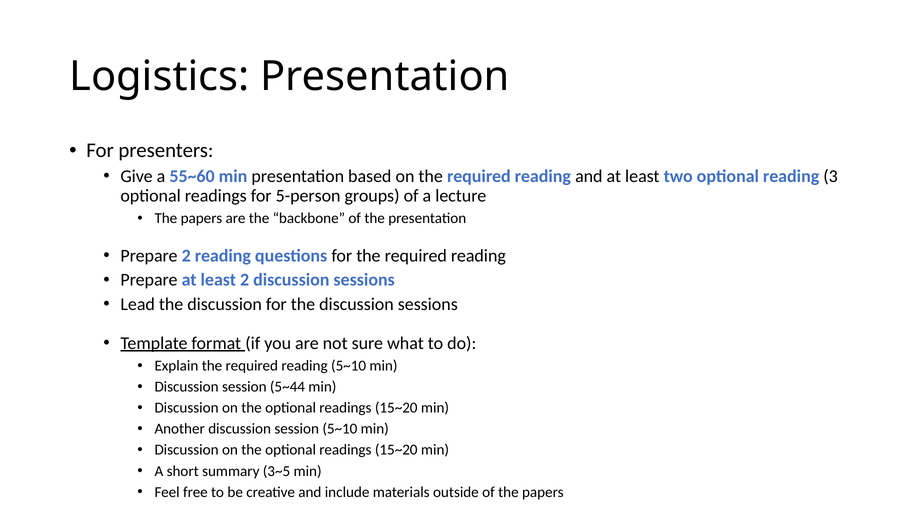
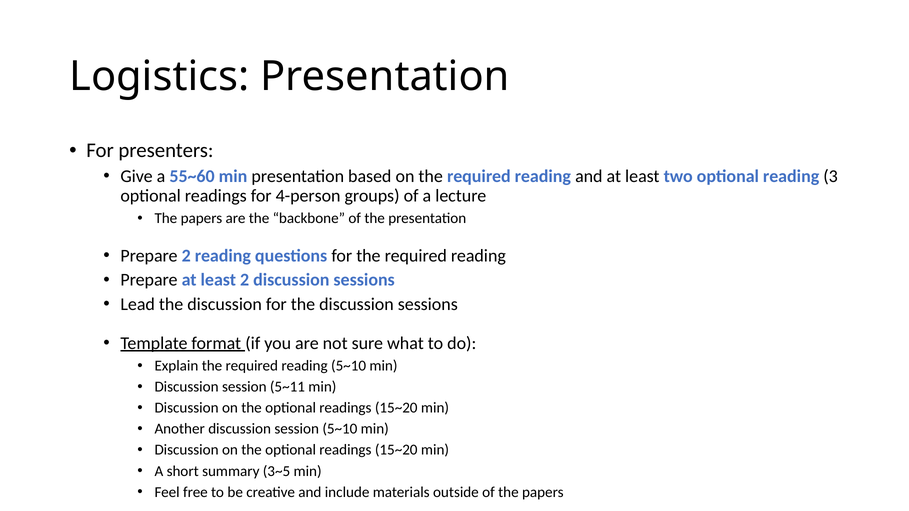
5-person: 5-person -> 4-person (308, 196)
5~44: 5~44 -> 5~11 (287, 387)
